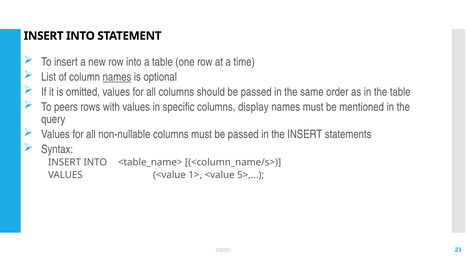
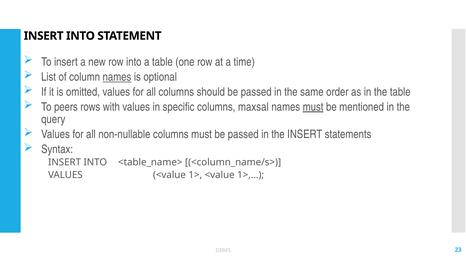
display: display -> maxsal (253, 107)
must underline: none -> present (313, 107)
5>,…: 5>,… -> 1>,… (251, 175)
